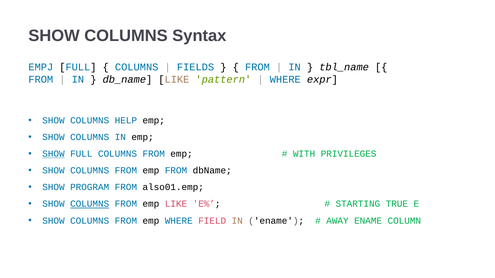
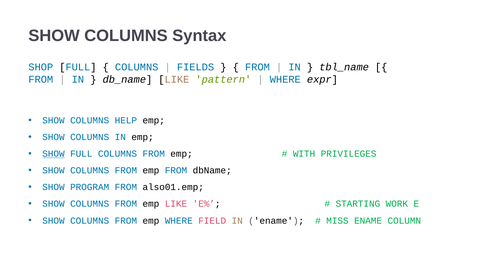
EMPJ: EMPJ -> SHOP (41, 67)
COLUMNS underline: present -> none (90, 204)
TRUE: TRUE -> WORK (397, 204)
AWAY: AWAY -> MISS (337, 221)
